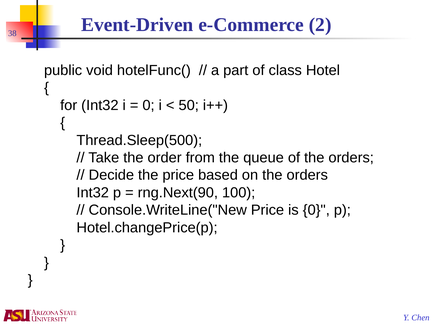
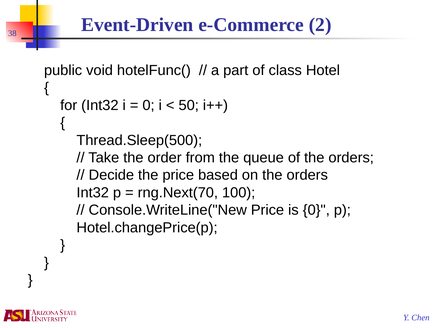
rng.Next(90: rng.Next(90 -> rng.Next(70 (178, 193)
